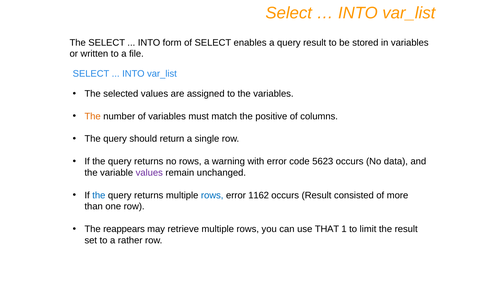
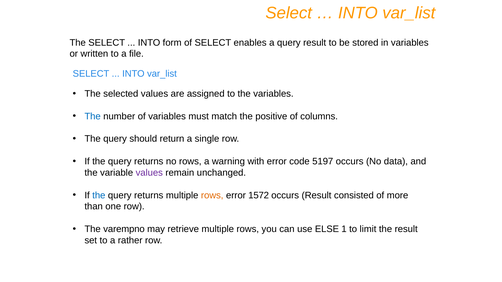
The colour: orange -> blue (93, 116)
5623: 5623 -> 5197 (323, 162)
rows colour: blue -> orange (212, 196)
1162: 1162 -> 1572 (259, 196)
reappears: reappears -> varempno (124, 229)
THAT: THAT -> ELSE (327, 229)
